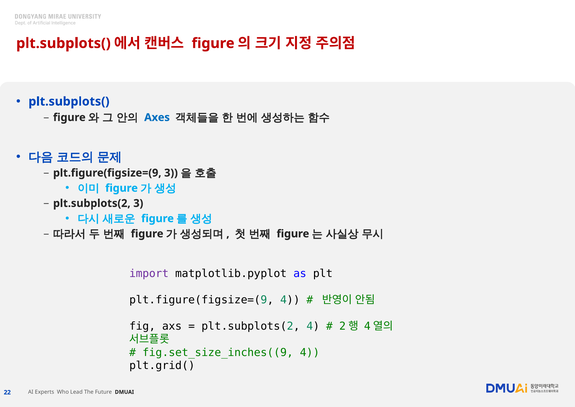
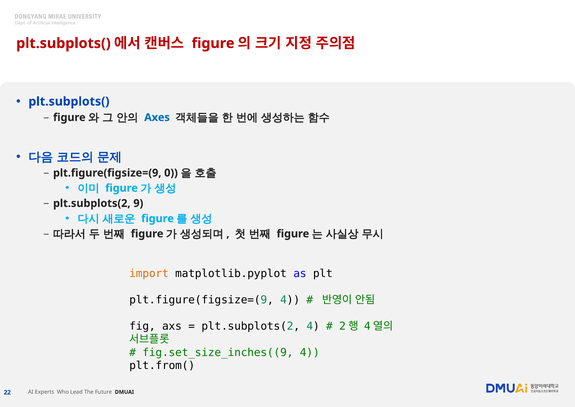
plt.figure(figsize=(9 3: 3 -> 0 (171, 173)
plt.subplots(2 3: 3 -> 9 (138, 203)
import colour: purple -> orange (149, 273)
plt.grid(: plt.grid( -> plt.from( (162, 365)
